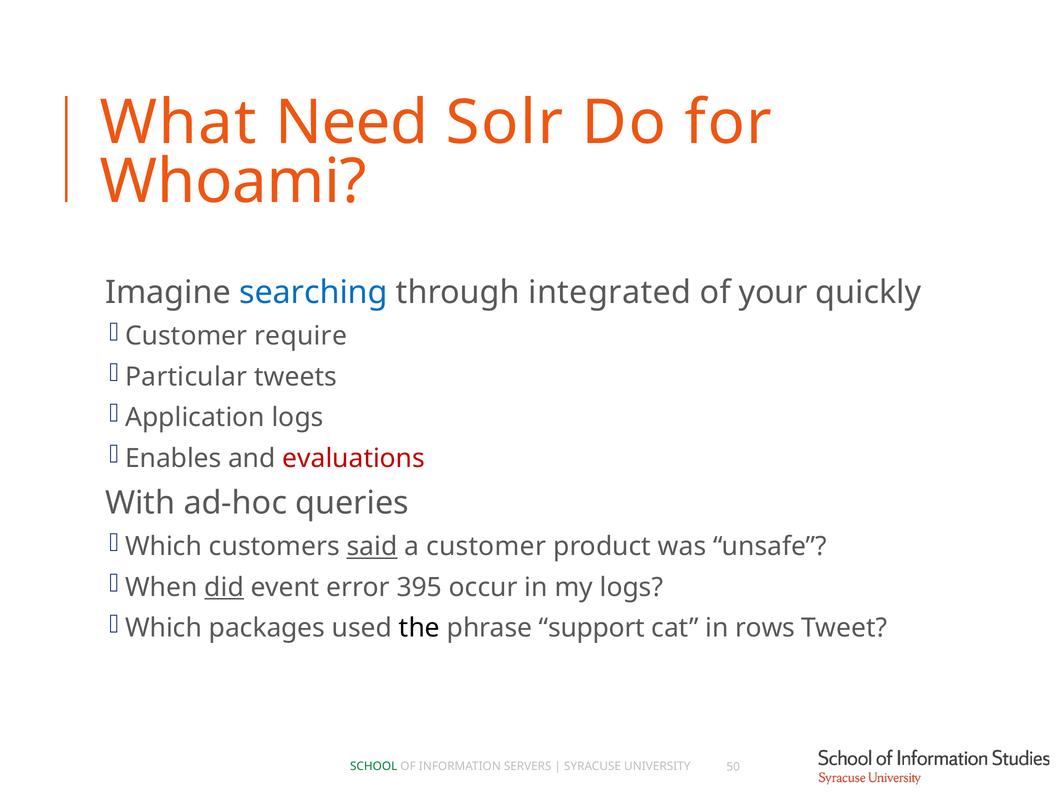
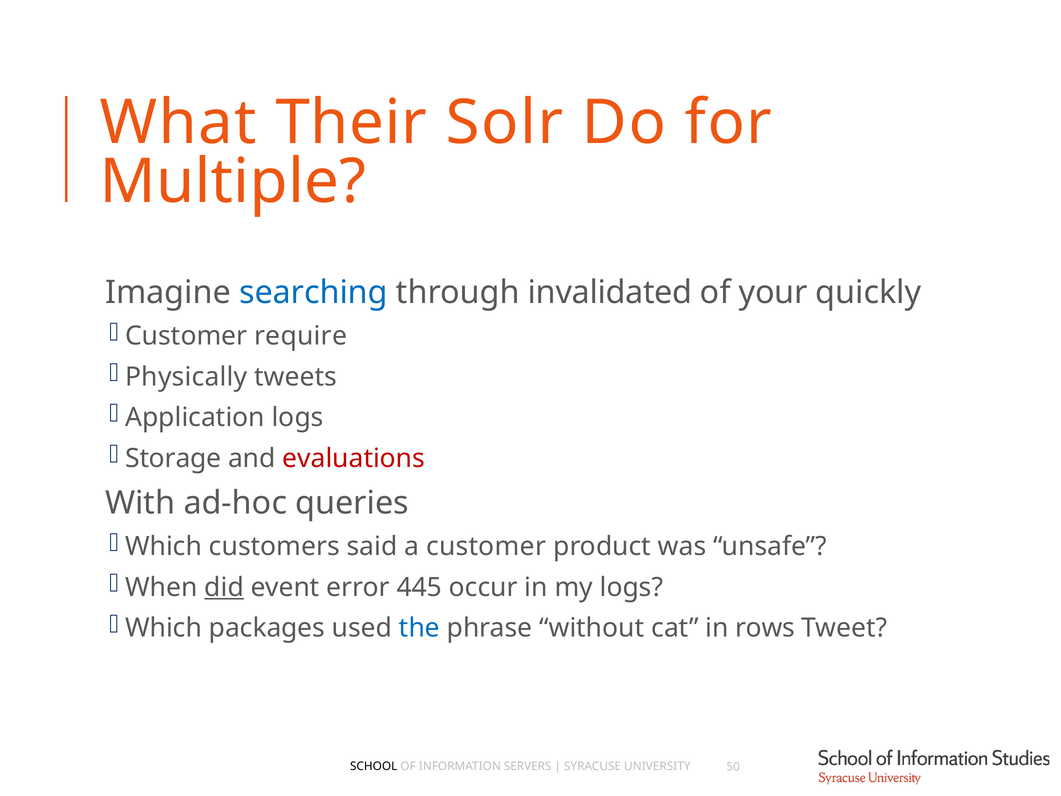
Need: Need -> Their (351, 123)
Whoami: Whoami -> Multiple (233, 182)
integrated: integrated -> invalidated (610, 292)
Particular: Particular -> Physically (186, 377)
Enables: Enables -> Storage (173, 458)
said underline: present -> none (372, 547)
395: 395 -> 445 (419, 587)
the colour: black -> blue (419, 628)
support: support -> without (592, 628)
SCHOOL colour: green -> black (374, 766)
